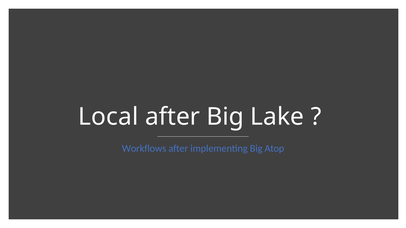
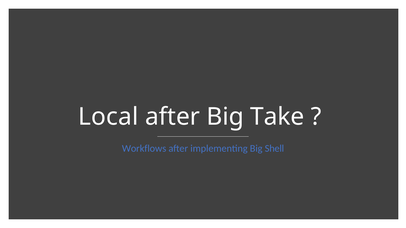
Lake: Lake -> Take (277, 117)
Atop: Atop -> Shell (274, 149)
